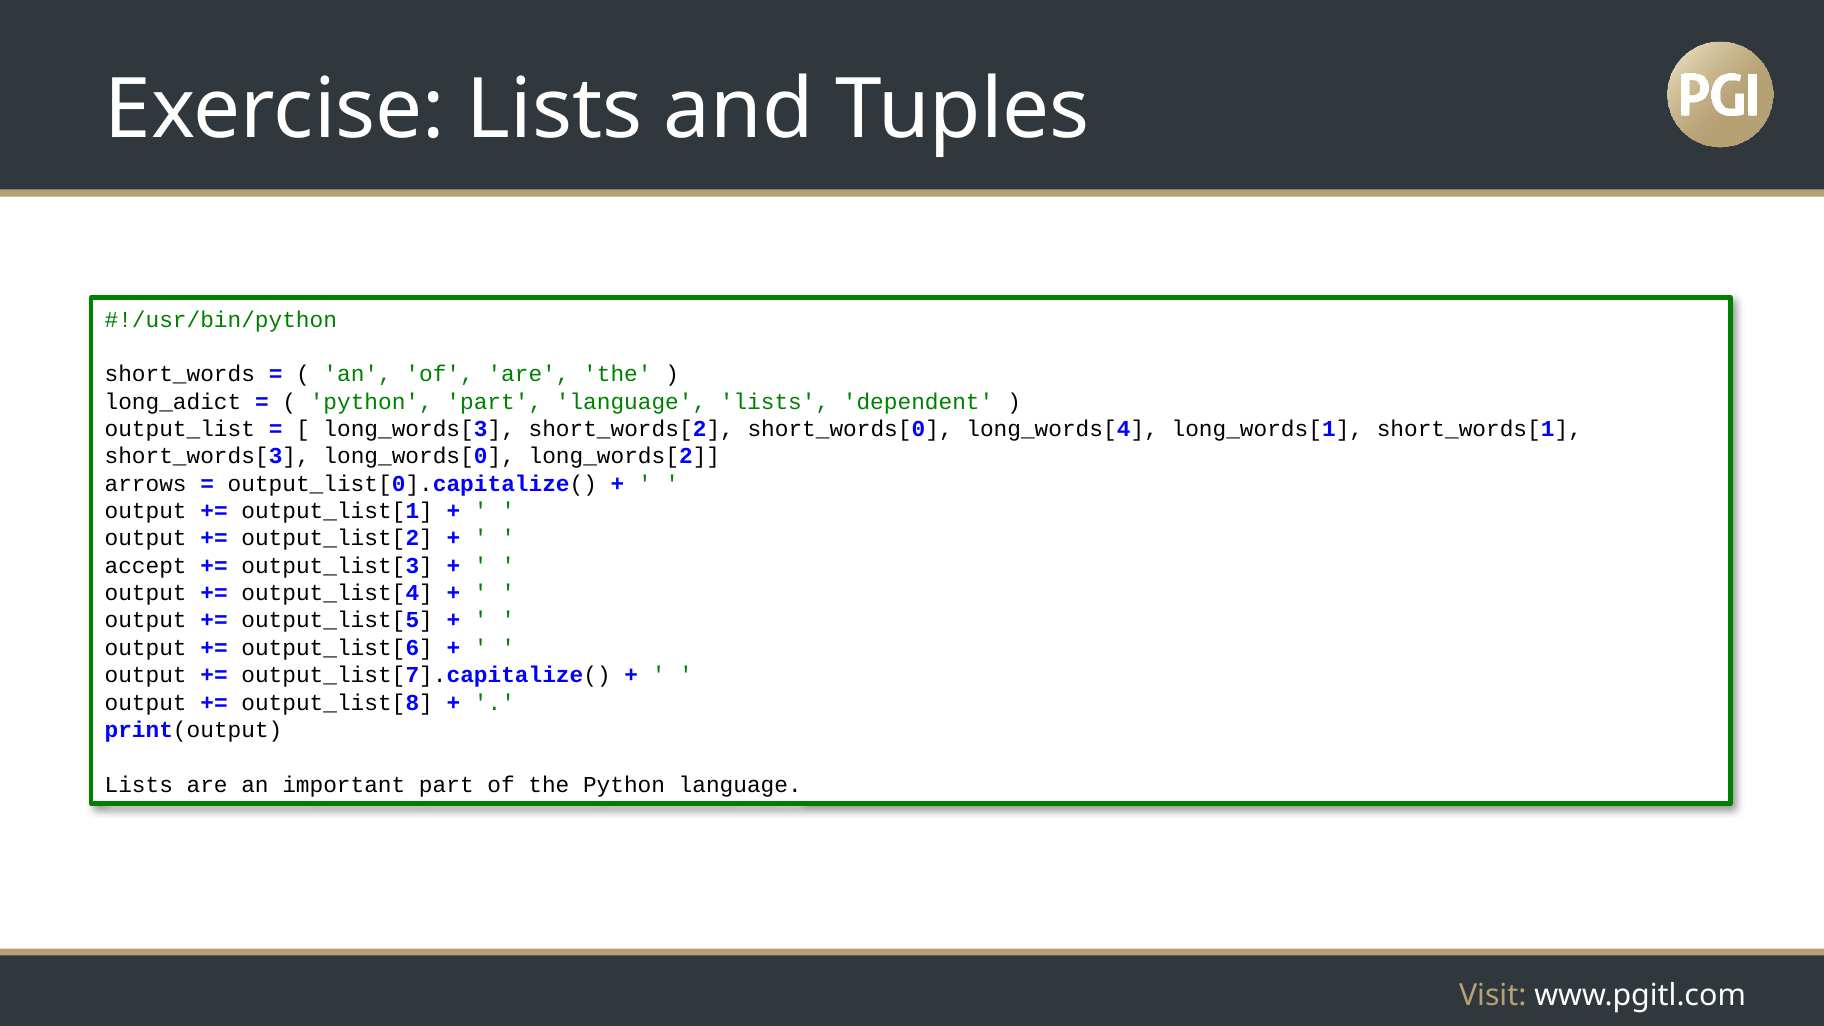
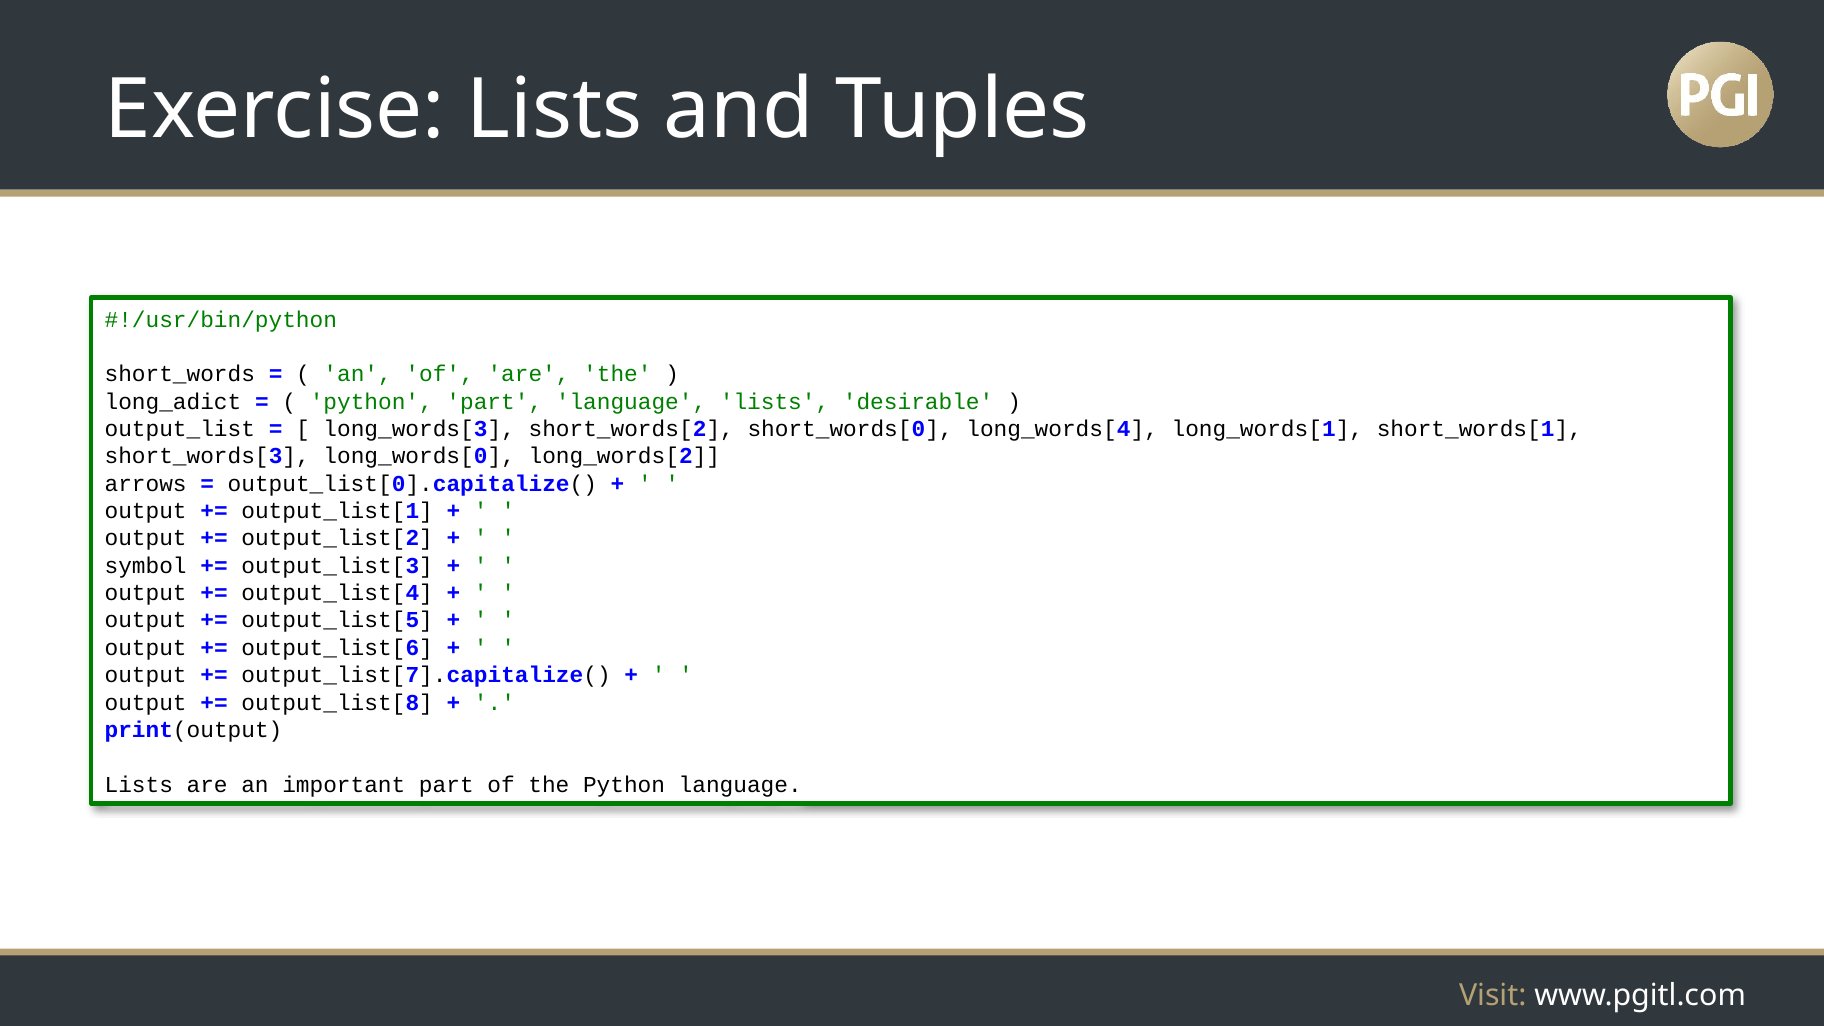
dependent: dependent -> desirable (918, 402)
accept: accept -> symbol (146, 566)
